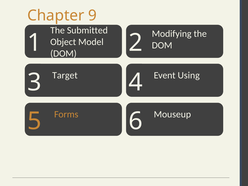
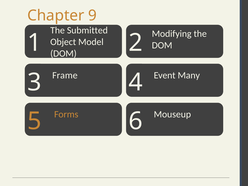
Target: Target -> Frame (65, 75)
Using: Using -> Many (189, 75)
